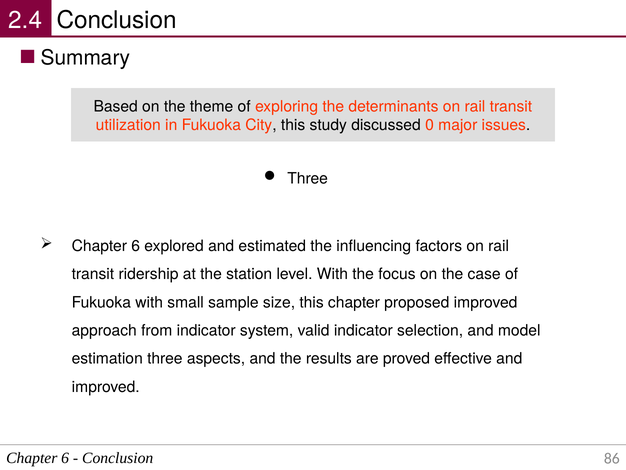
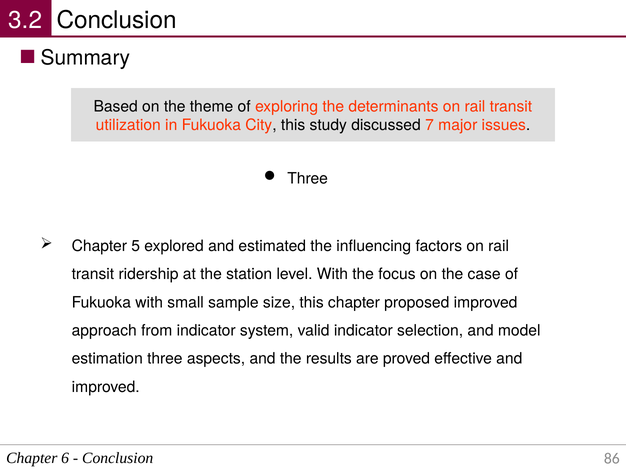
2.4: 2.4 -> 3.2 (25, 20)
0: 0 -> 7 (430, 125)
6: 6 -> 5 (136, 246)
